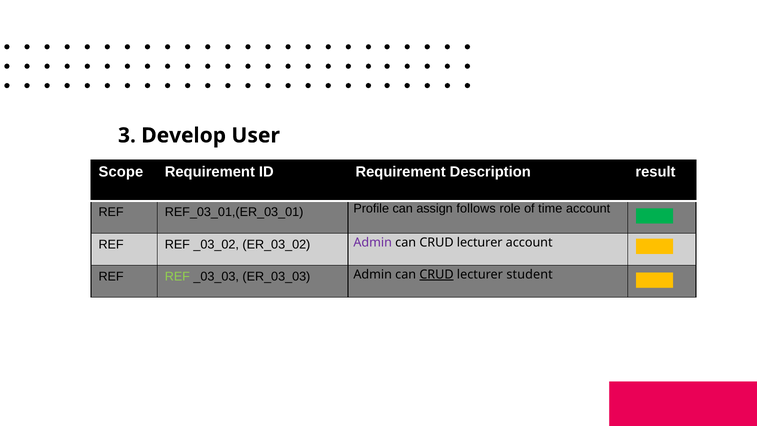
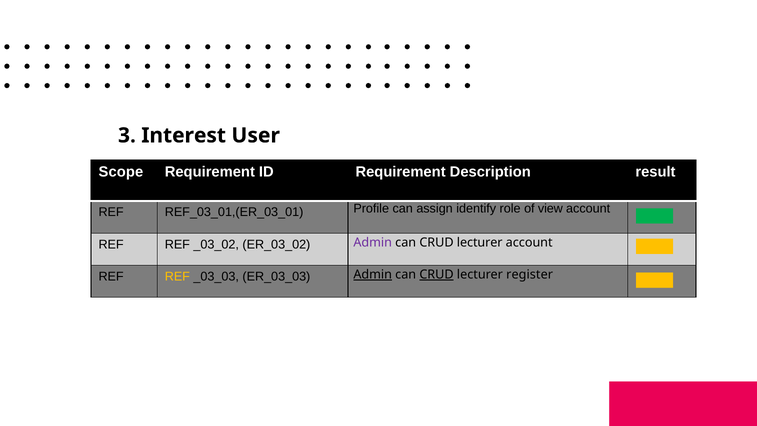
Develop: Develop -> Interest (184, 135)
follows: follows -> identify (476, 208)
time: time -> view (550, 208)
REF colour: light green -> yellow (177, 276)
Admin underline: none -> present (373, 275)
student: student -> register (530, 275)
